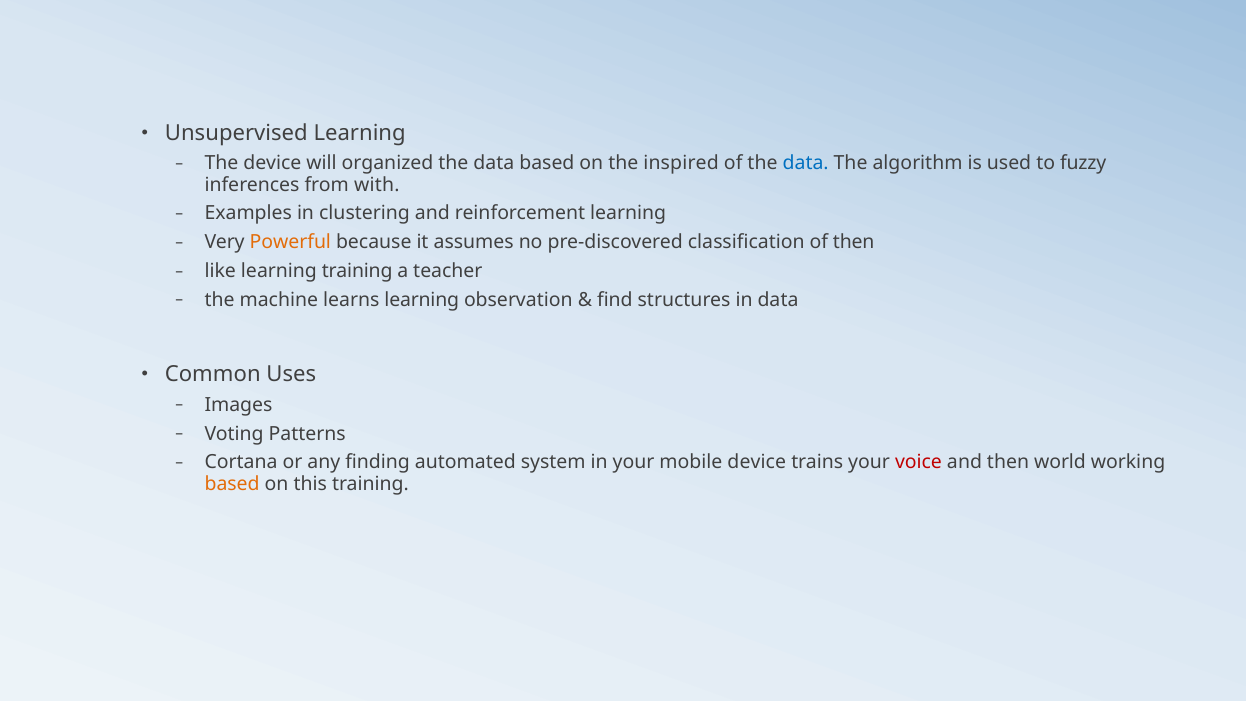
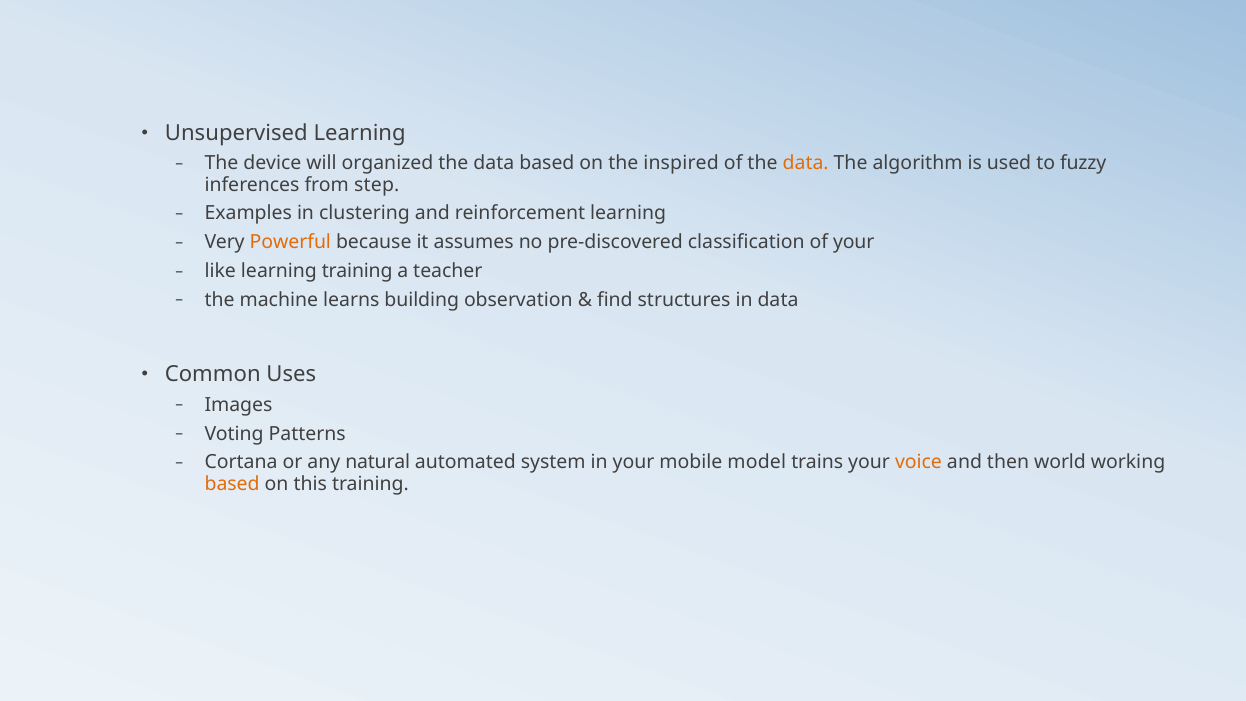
data colour: blue -> orange (806, 164)
with: with -> step (377, 185)
of then: then -> your (854, 242)
learns learning: learning -> building (422, 300)
finding: finding -> natural (378, 463)
mobile device: device -> model (757, 463)
voice colour: red -> orange (918, 463)
